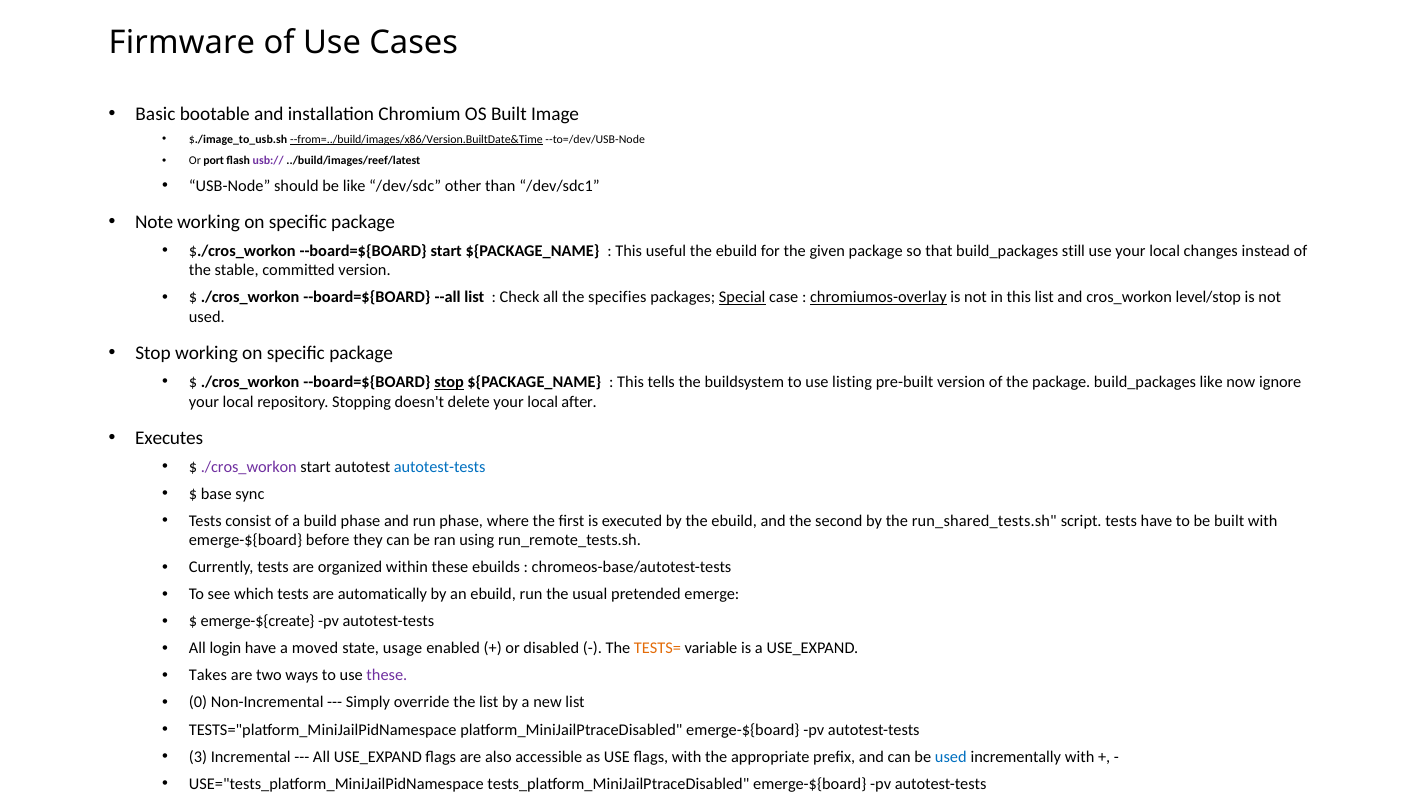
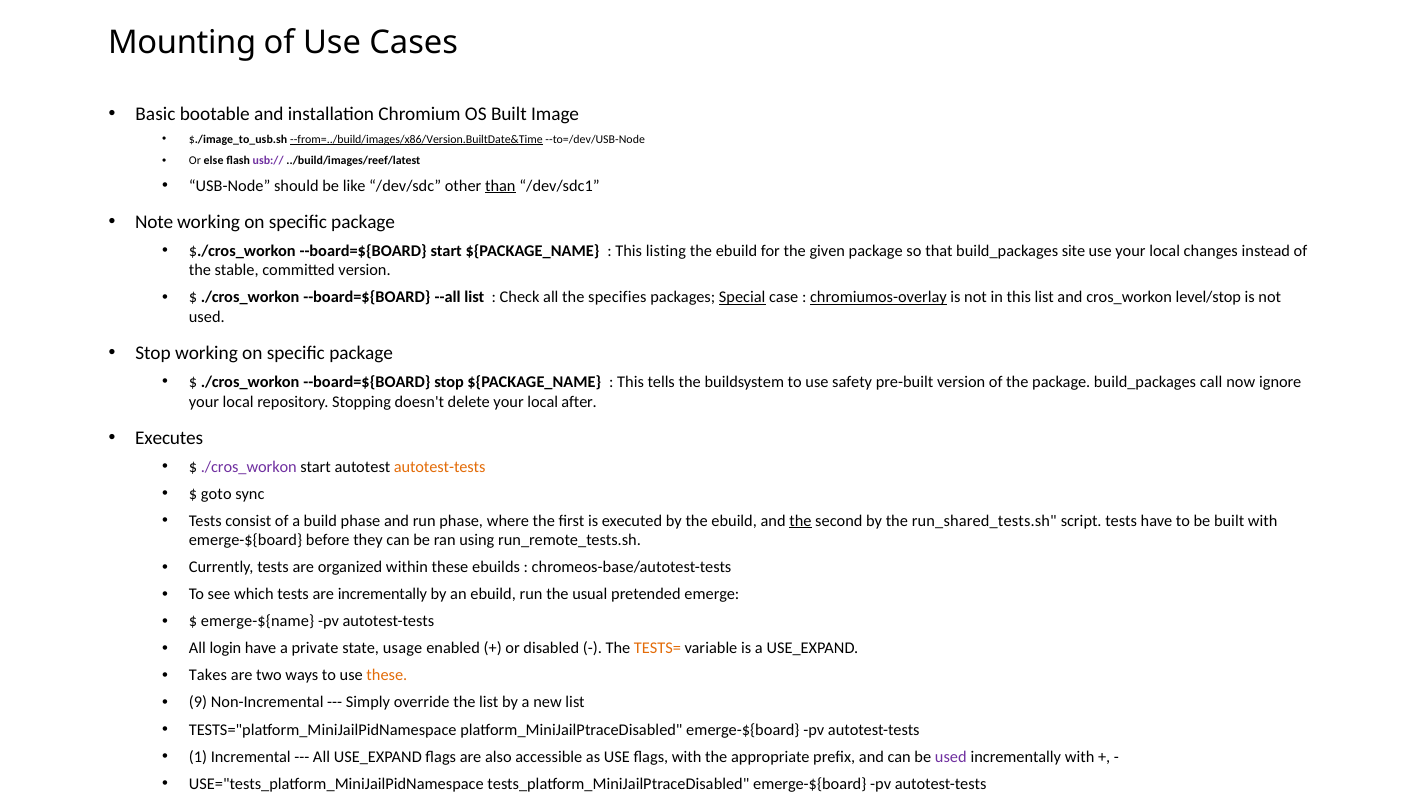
Firmware: Firmware -> Mounting (182, 43)
port: port -> else (214, 161)
than underline: none -> present (500, 186)
useful: useful -> listing (666, 251)
still: still -> site (1074, 251)
stop underline: present -> none (449, 382)
listing: listing -> safety (852, 382)
build_packages like: like -> call (1211, 382)
autotest-tests colour: blue -> orange (440, 467)
base: base -> goto (216, 494)
the underline: none -> present (801, 521)
are automatically: automatically -> incrementally (382, 595)
emerge-${create: emerge-${create -> emerge-${name (258, 622)
moved: moved -> private (315, 649)
these colour: purple -> orange (387, 676)
0: 0 -> 9 (198, 703)
3: 3 -> 1 (198, 757)
used colour: blue -> purple (951, 757)
